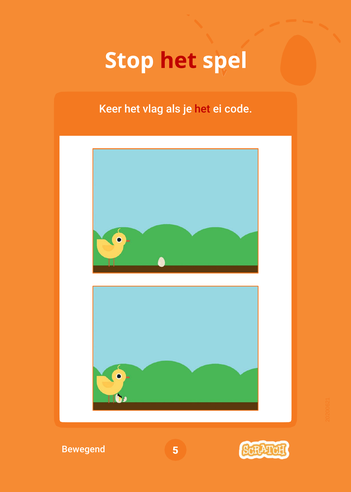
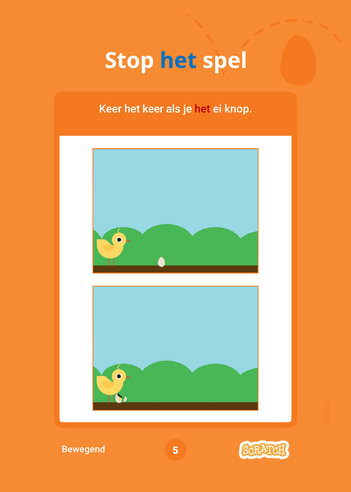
het colour: red -> blue (178, 61)
het vlag: vlag -> keer (153, 109)
code: code -> knop (238, 109)
